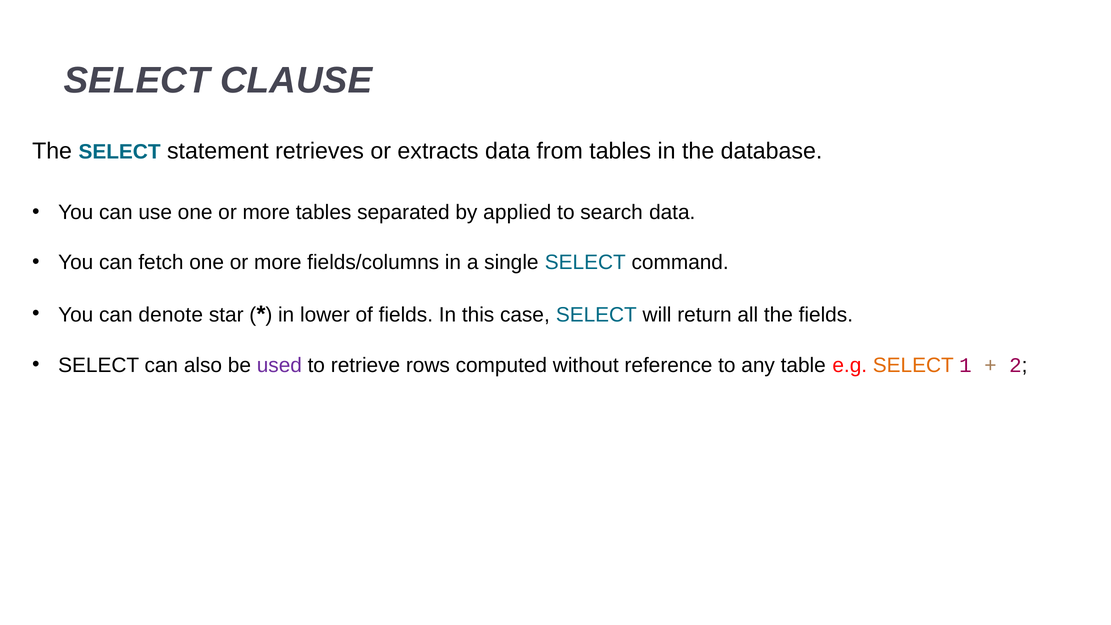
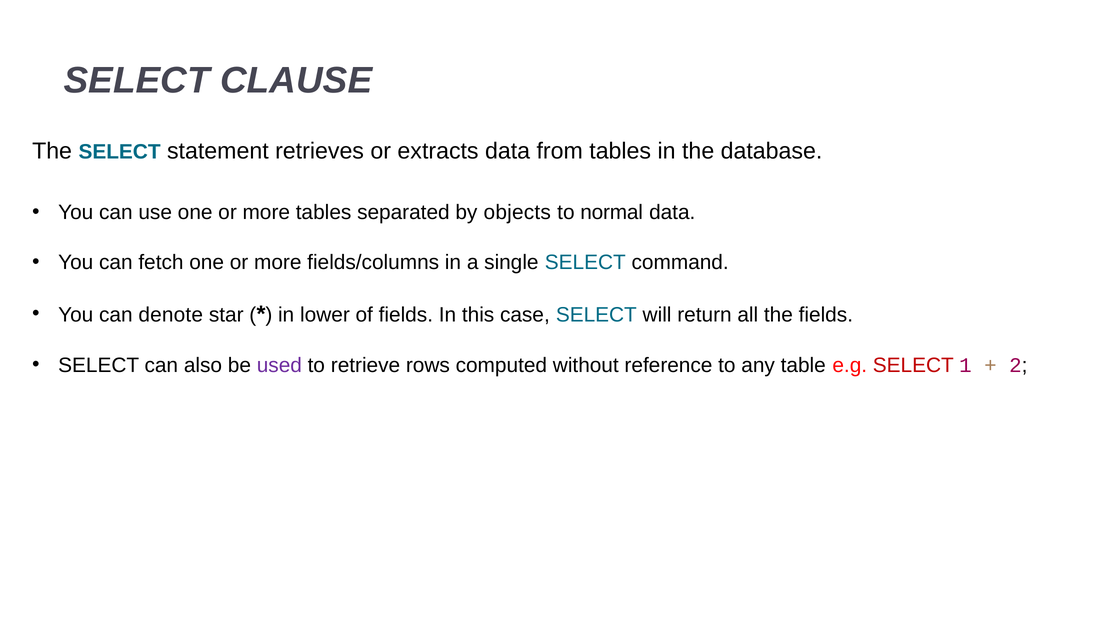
applied: applied -> objects (517, 212)
search: search -> normal (612, 212)
SELECT colour: orange -> red (913, 365)
